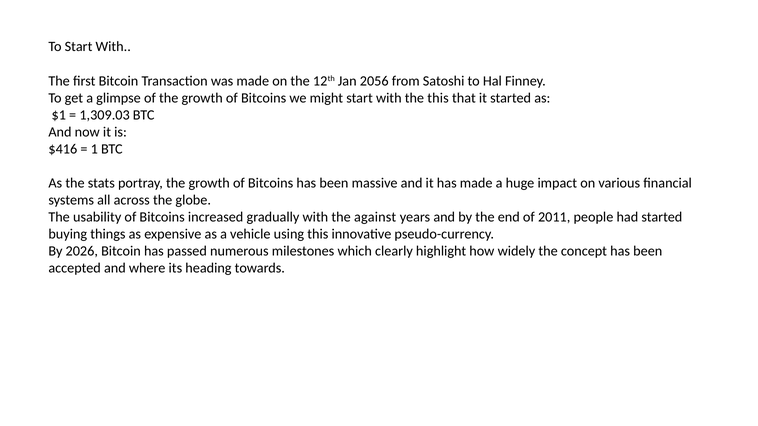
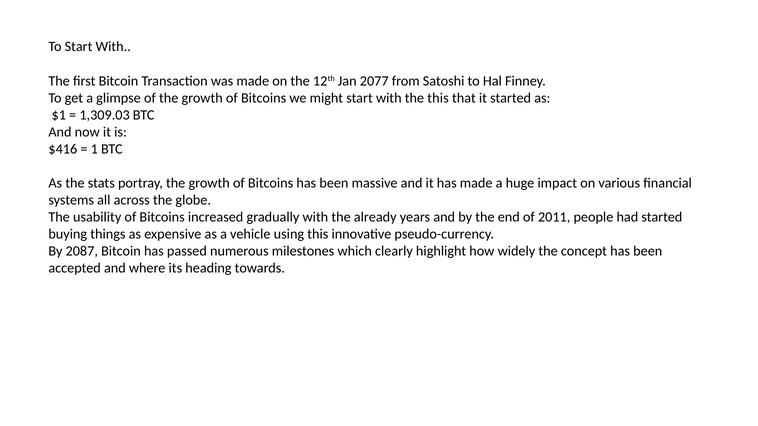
2056: 2056 -> 2077 (374, 81)
against: against -> already (375, 217)
2026: 2026 -> 2087 (82, 251)
